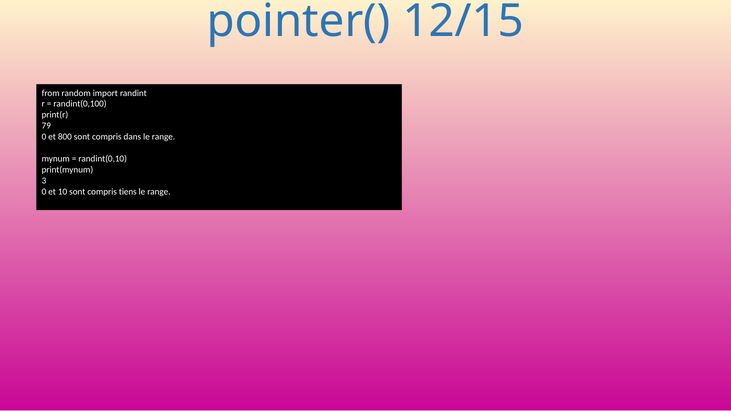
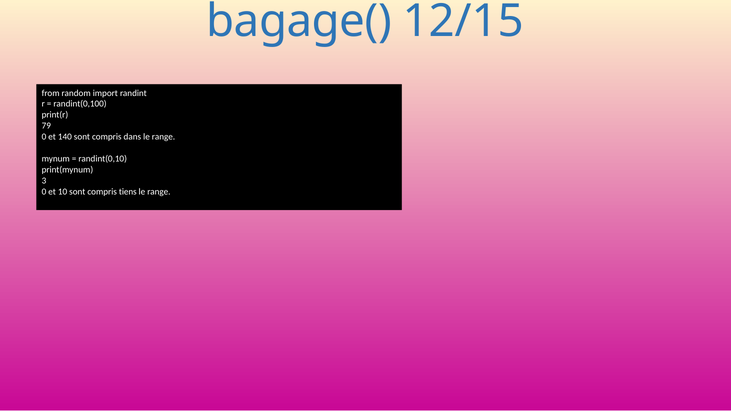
pointer(: pointer( -> bagage( (299, 21)
800: 800 -> 140 (65, 137)
